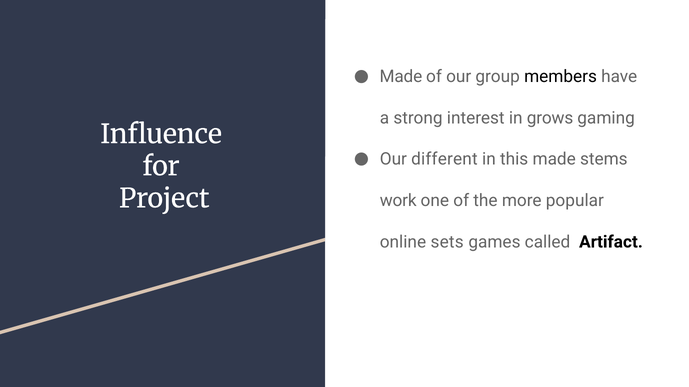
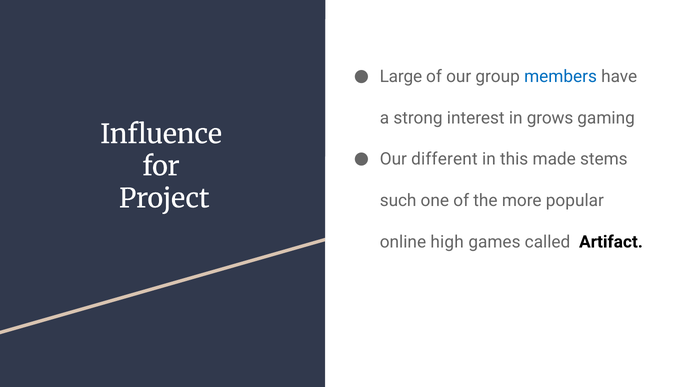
Made: Made -> Large (401, 77)
members colour: black -> blue (561, 77)
work: work -> such (398, 201)
sets: sets -> high (447, 242)
